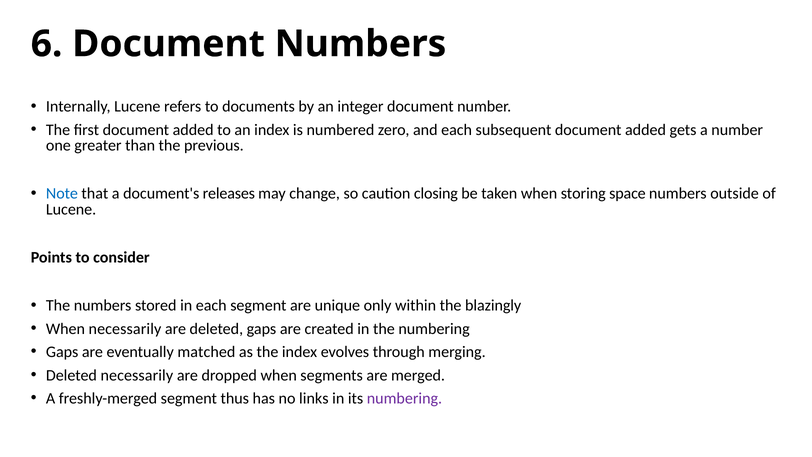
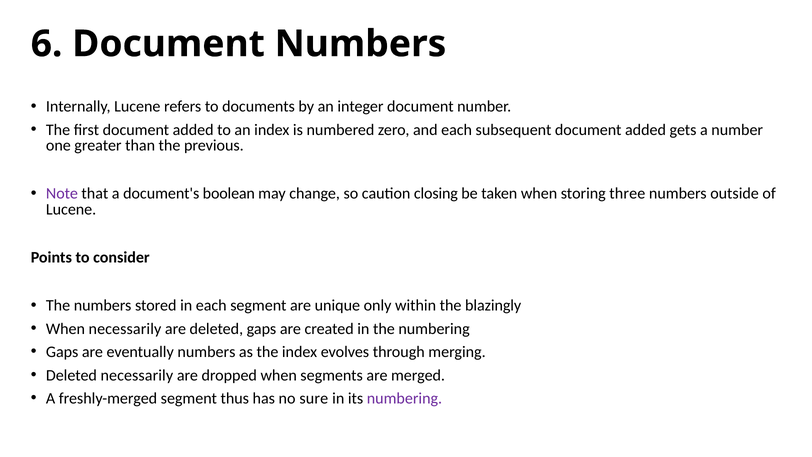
Note colour: blue -> purple (62, 194)
releases: releases -> boolean (229, 194)
space: space -> three (627, 194)
eventually matched: matched -> numbers (206, 352)
links: links -> sure (314, 398)
